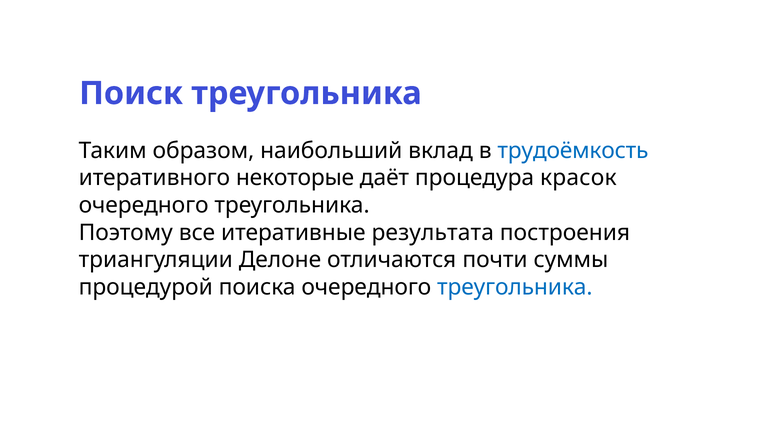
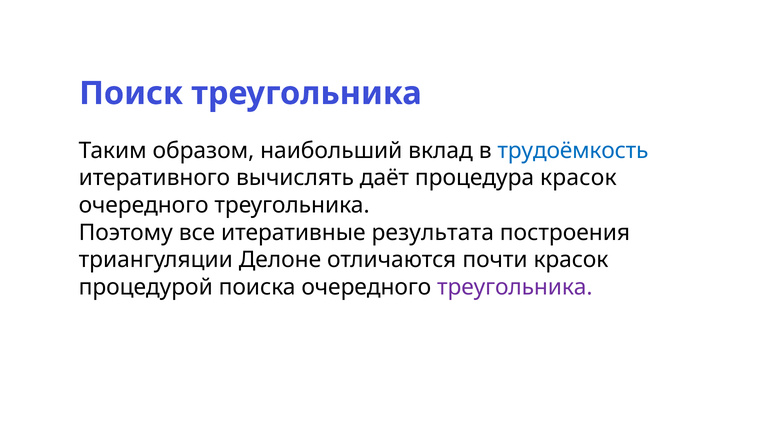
некоторые: некоторые -> вычислять (295, 178)
почти суммы: суммы -> красок (571, 260)
треугольника colour: blue -> purple (515, 287)
